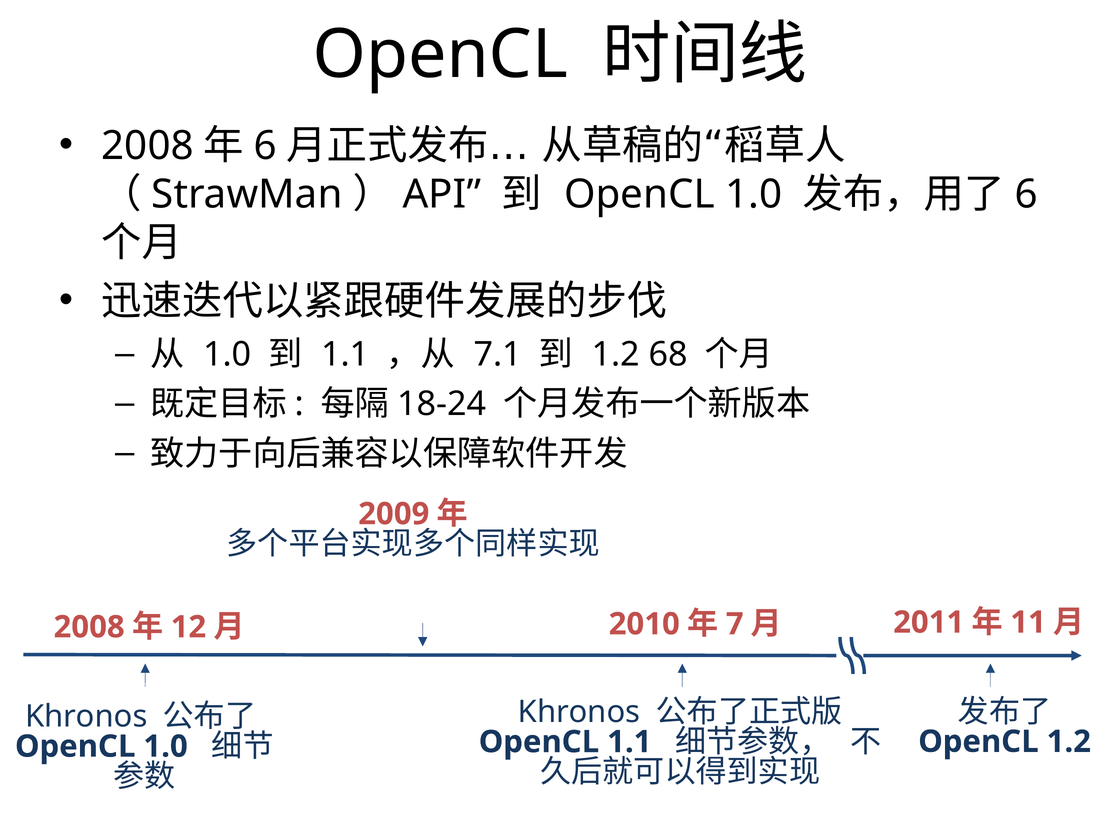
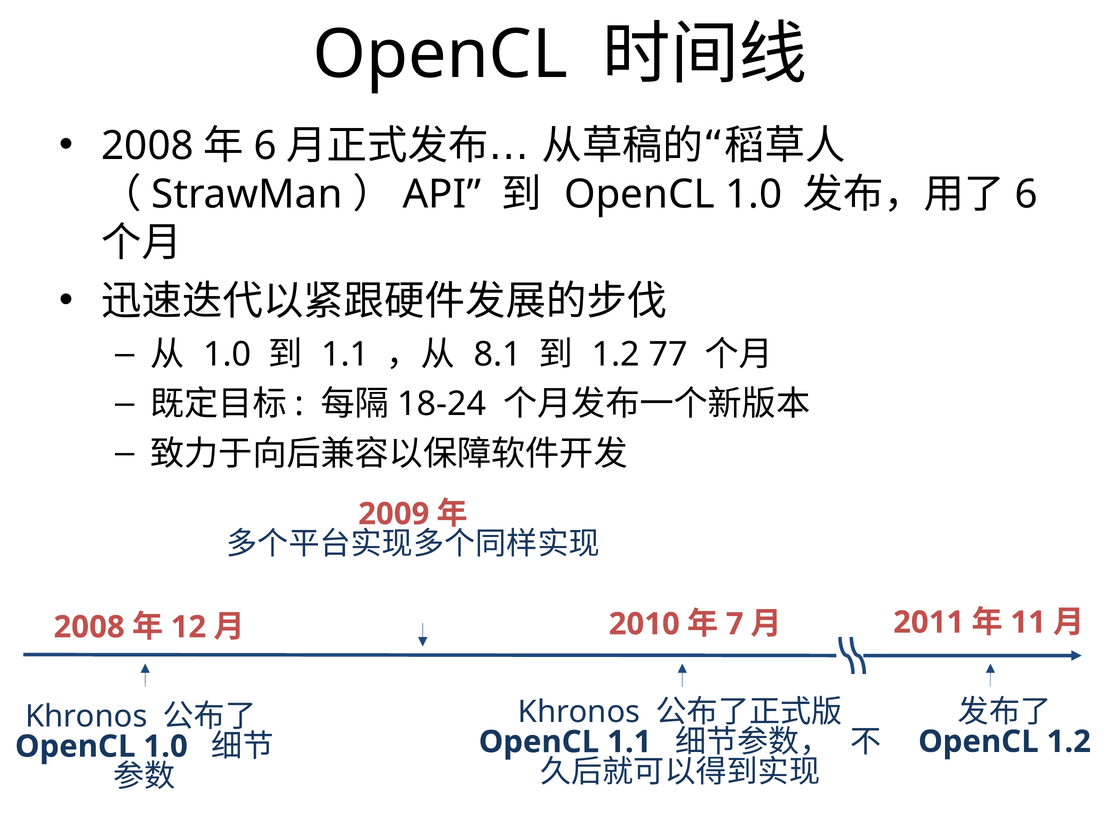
7.1: 7.1 -> 8.1 (498, 354)
68: 68 -> 77 (668, 354)
